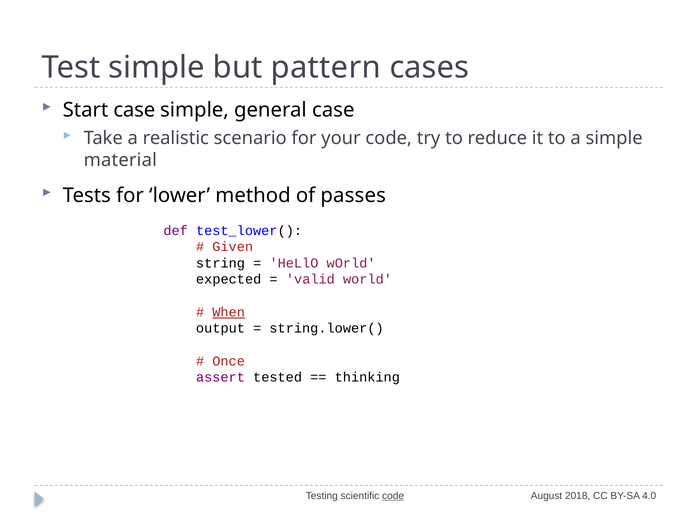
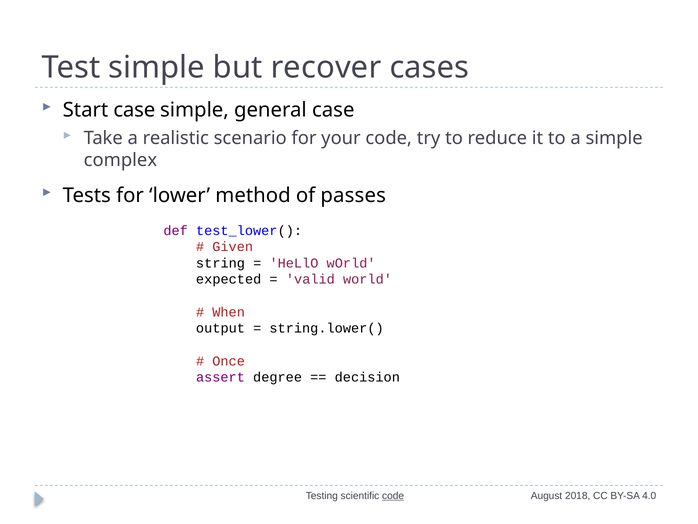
pattern: pattern -> recover (326, 67)
material: material -> complex (120, 160)
When underline: present -> none (229, 312)
tested: tested -> degree (278, 377)
thinking: thinking -> decision (367, 377)
